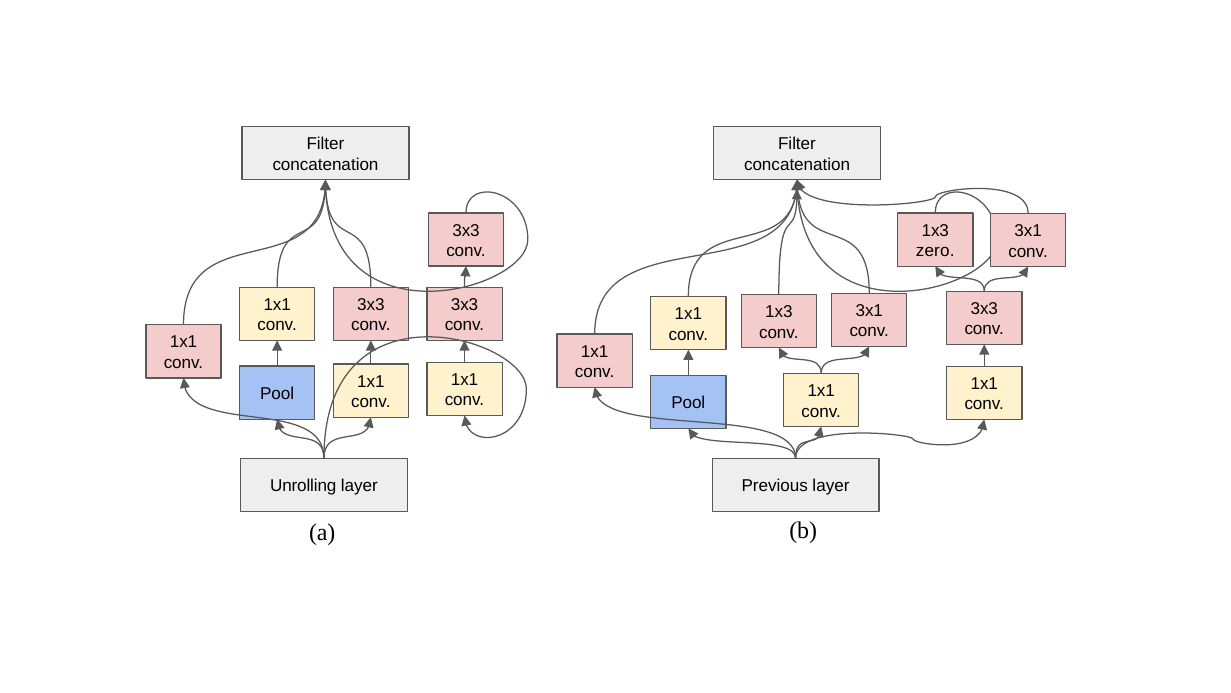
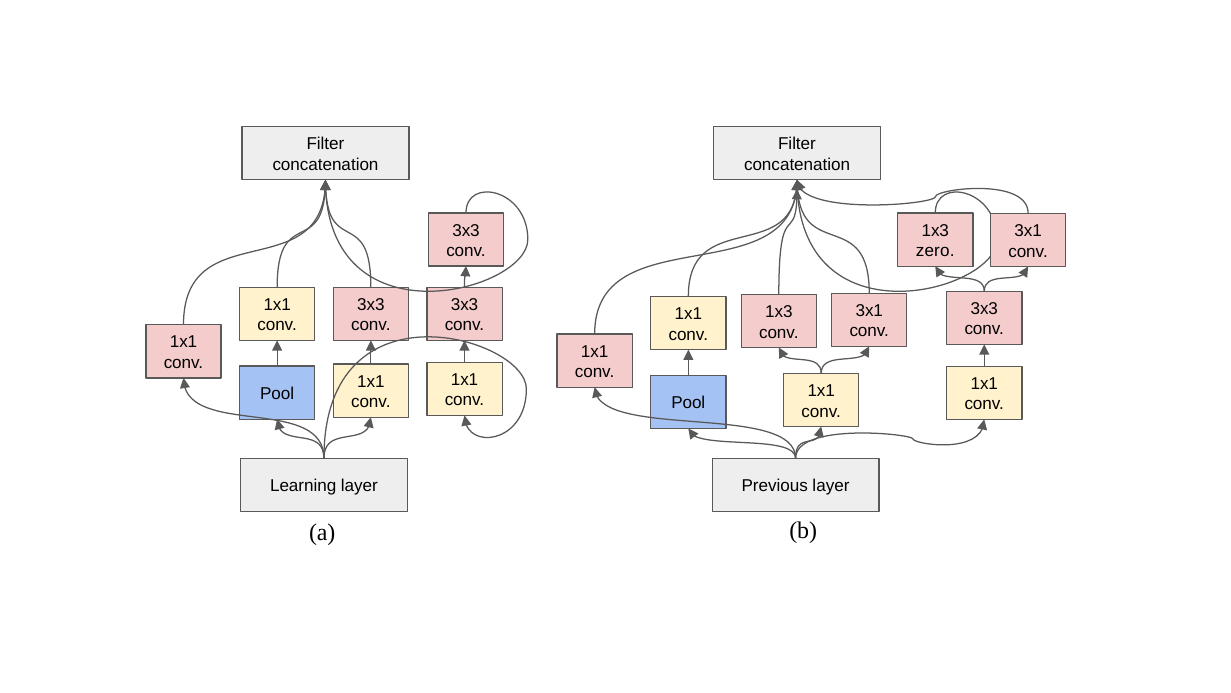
Unrolling: Unrolling -> Learning (303, 486)
